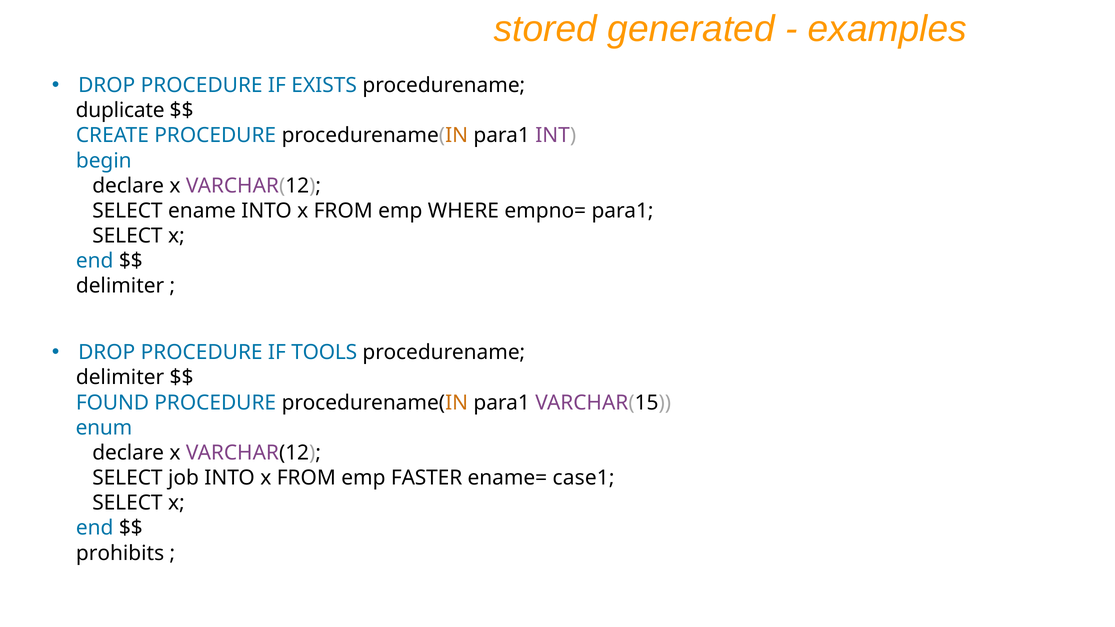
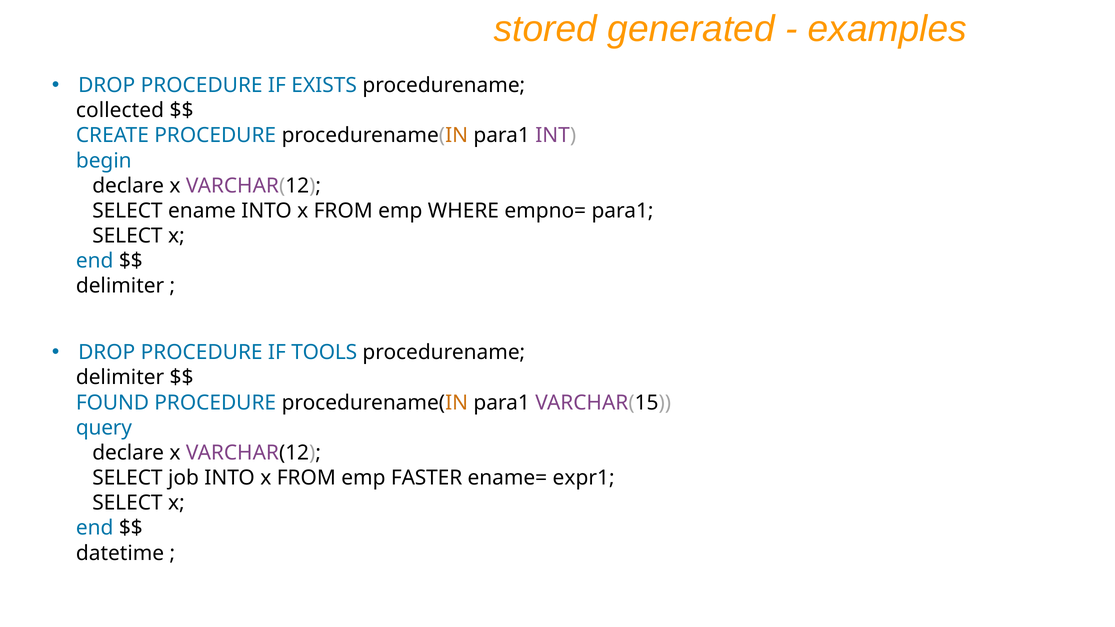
duplicate: duplicate -> collected (120, 111)
enum: enum -> query (104, 428)
case1: case1 -> expr1 (584, 478)
prohibits: prohibits -> datetime (120, 553)
